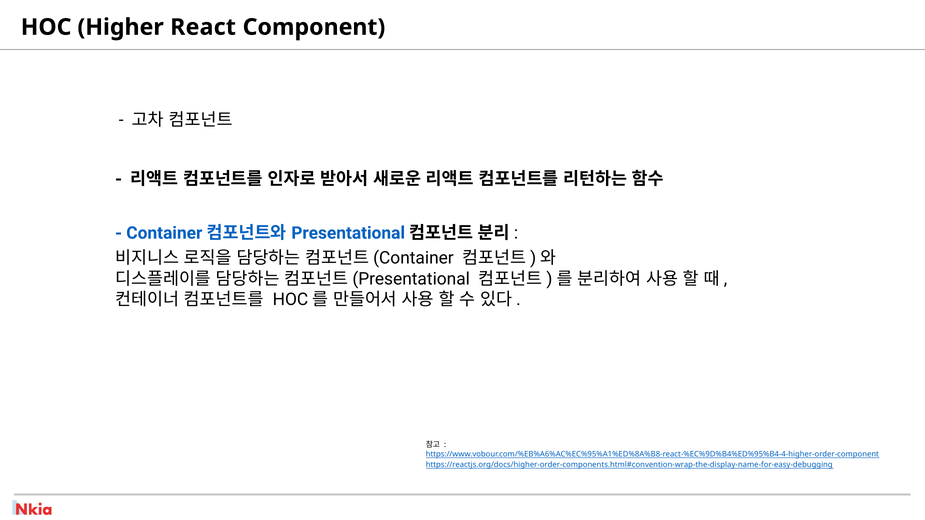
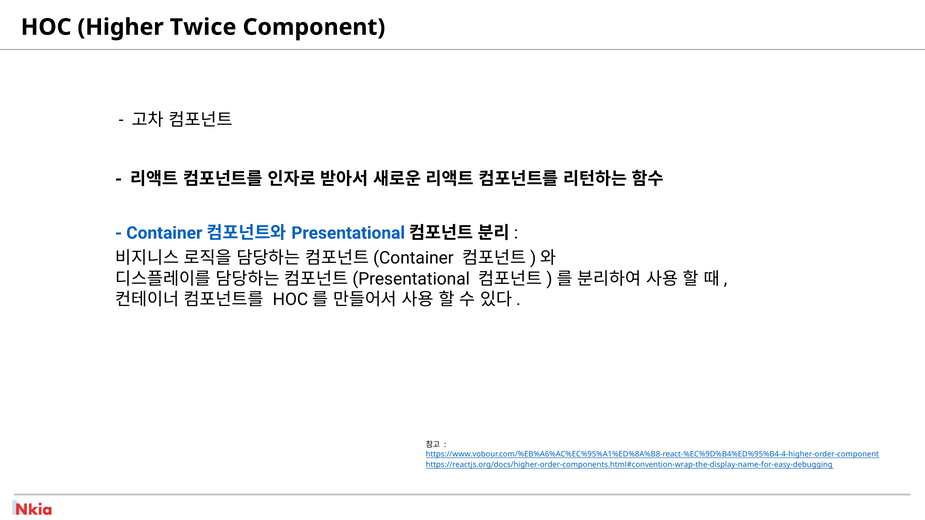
React: React -> Twice (203, 27)
